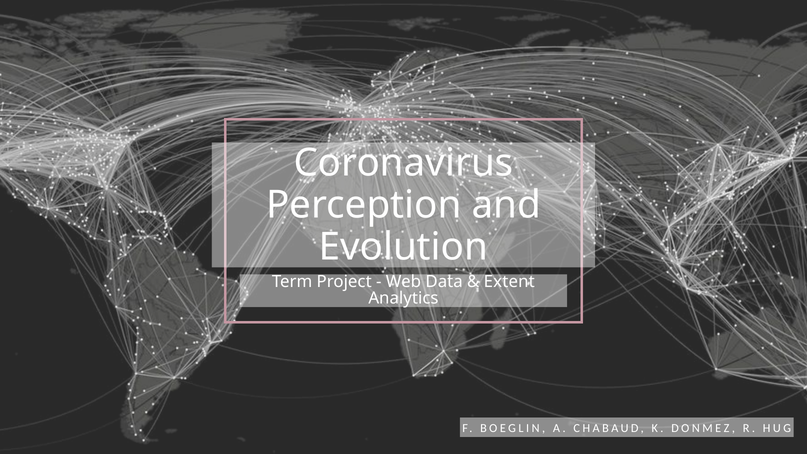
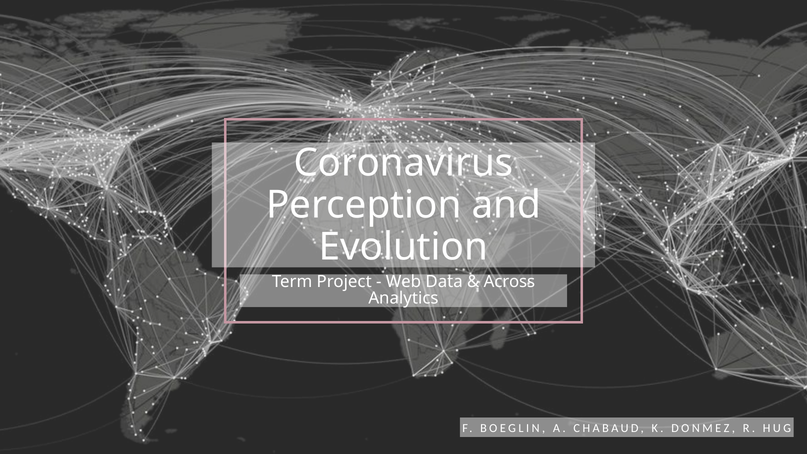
Extent: Extent -> Across (509, 282)
